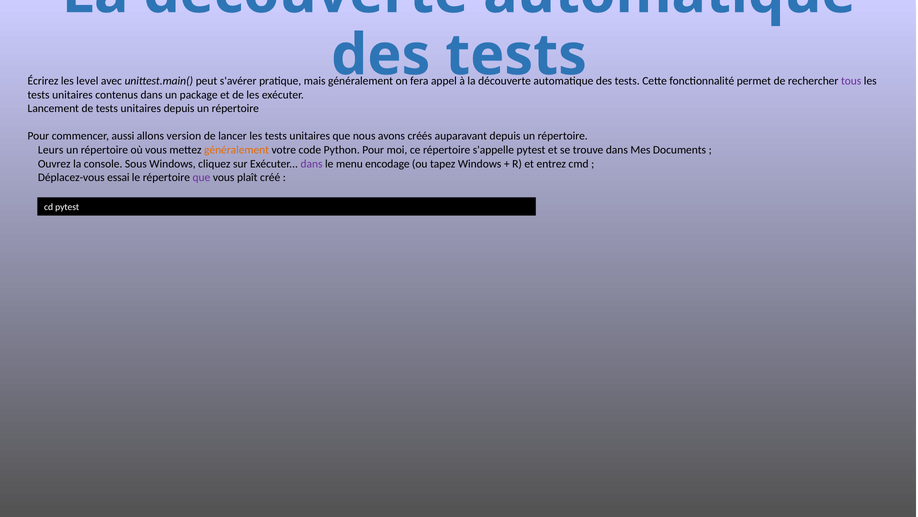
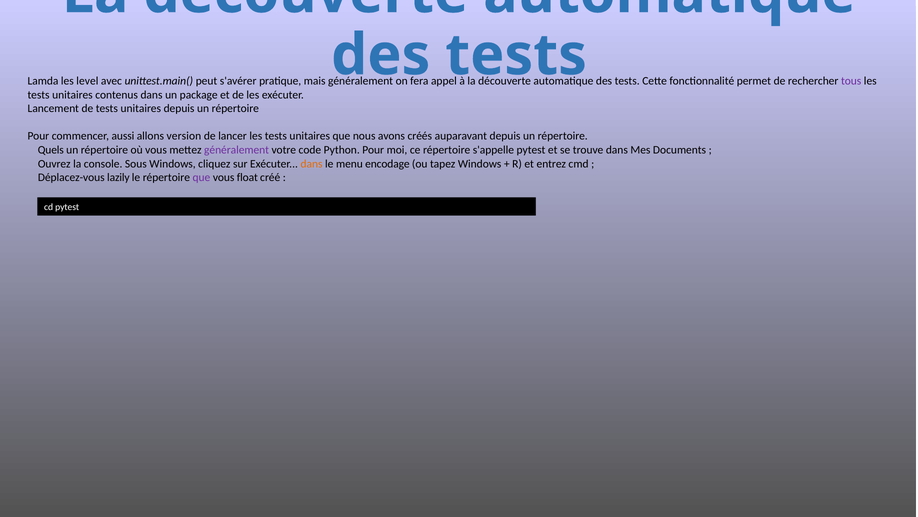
Écrirez: Écrirez -> Lamda (43, 81)
Leurs: Leurs -> Quels (51, 150)
généralement colour: orange -> purple (237, 150)
dans colour: purple -> orange (312, 164)
essai: essai -> lazily (118, 177)
plaît: plaît -> float (247, 177)
